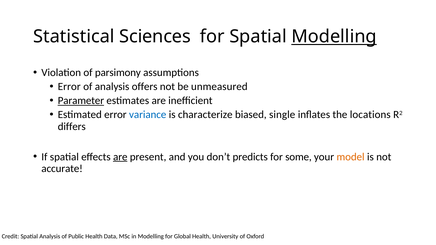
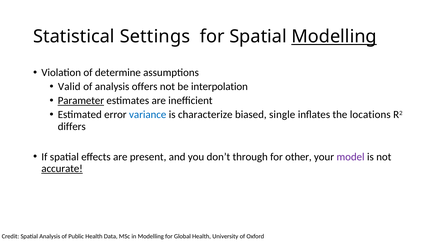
Sciences: Sciences -> Settings (155, 37)
parsimony: parsimony -> determine (118, 73)
Error: Error -> Valid (69, 87)
unmeasured: unmeasured -> interpolation (219, 87)
are underline: present -> none (120, 157)
predicts: predicts -> through (250, 157)
some: some -> other (298, 157)
model colour: orange -> purple (351, 157)
accurate underline: none -> present (62, 169)
